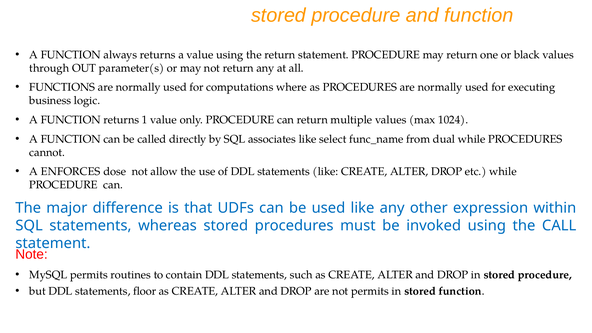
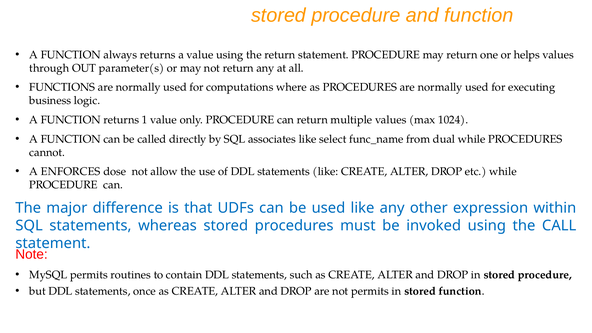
black: black -> helps (527, 55)
floor: floor -> once (145, 291)
